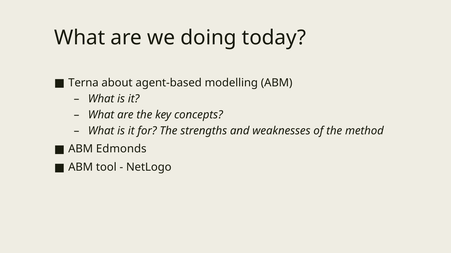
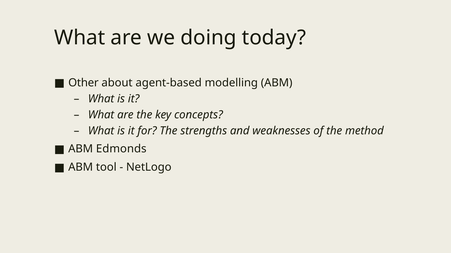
Terna: Terna -> Other (83, 83)
